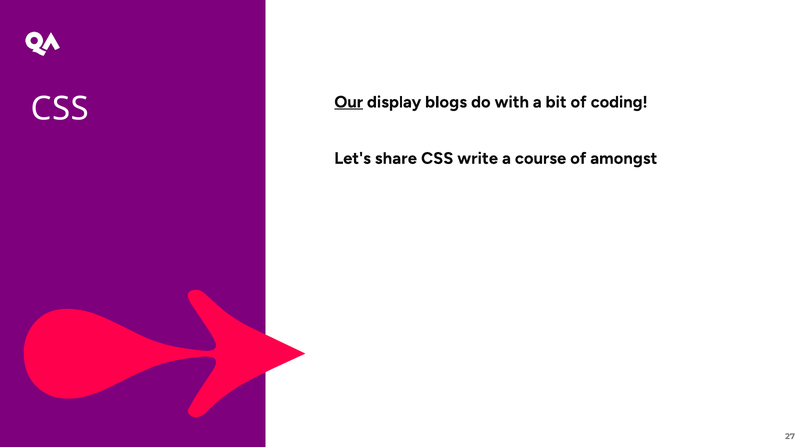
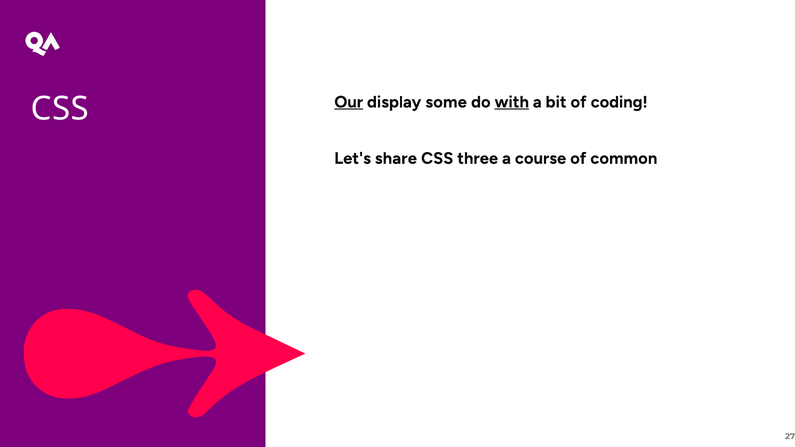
blogs: blogs -> some (446, 102)
with underline: none -> present (512, 102)
write: write -> three (478, 158)
amongst: amongst -> common (624, 158)
